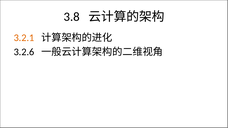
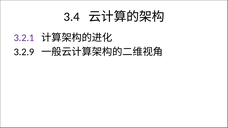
3.8: 3.8 -> 3.4 (72, 17)
3.2.1 colour: orange -> purple (24, 38)
3.2.6: 3.2.6 -> 3.2.9 (24, 52)
